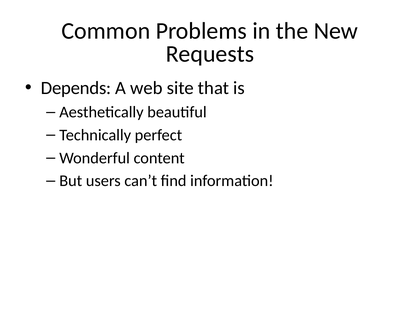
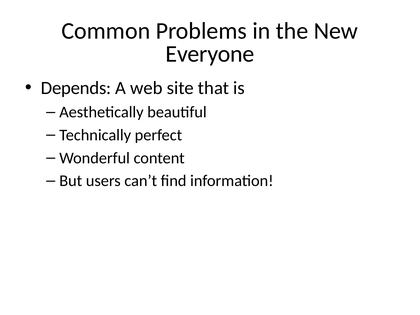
Requests: Requests -> Everyone (210, 54)
